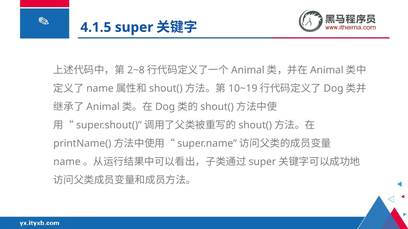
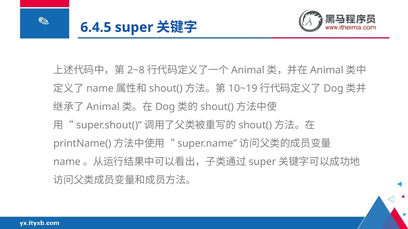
4.1.5: 4.1.5 -> 6.4.5 (96, 27)
